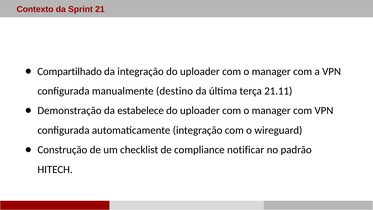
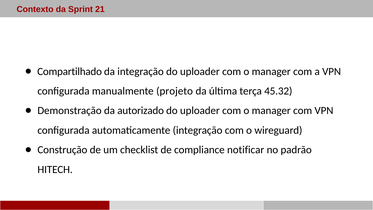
destino: destino -> projeto (175, 91)
21.11: 21.11 -> 45.32 (278, 91)
estabelece: estabelece -> autorizado (141, 111)
